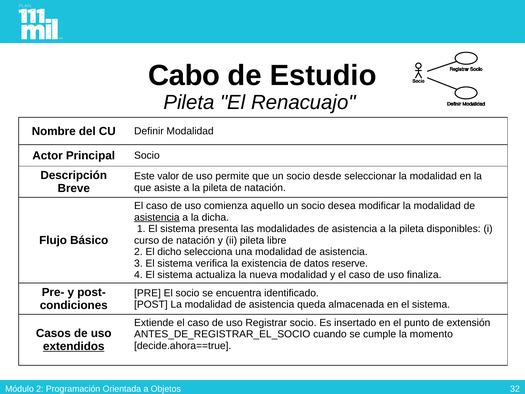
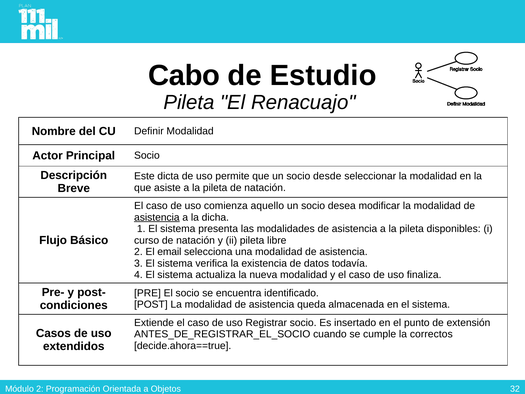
valor: valor -> dicta (168, 176)
dicho: dicho -> email (169, 252)
reserve: reserve -> todavía (350, 263)
momento: momento -> correctos (431, 334)
extendidos underline: present -> none (74, 346)
